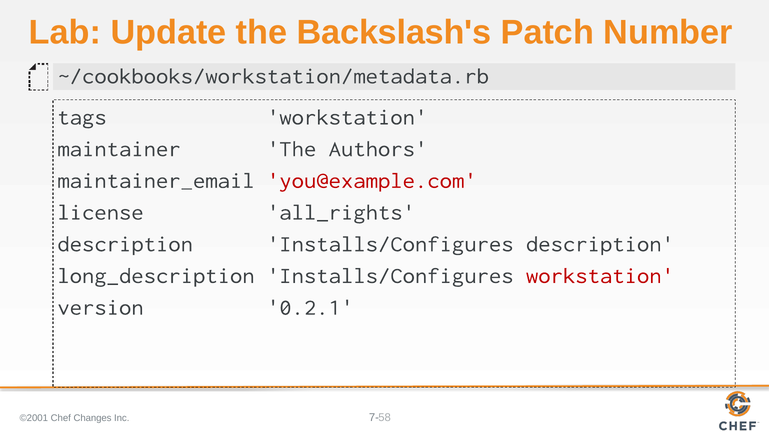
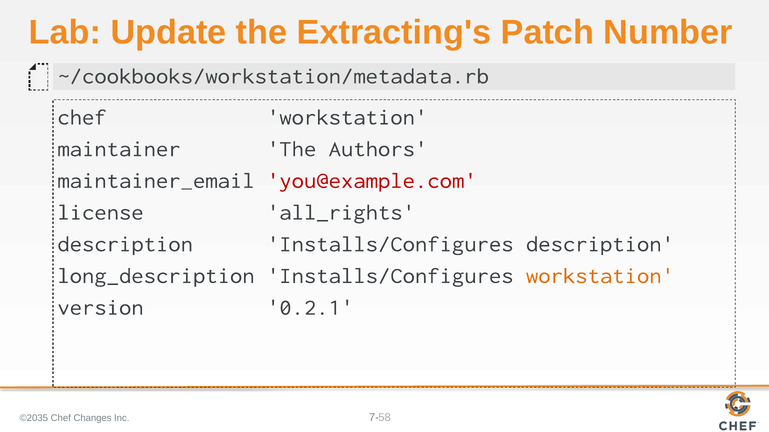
Backslash's: Backslash's -> Extracting's (394, 33)
tags: tags -> chef (82, 117)
workstation colour: red -> orange (600, 276)
©2001: ©2001 -> ©2035 (34, 419)
